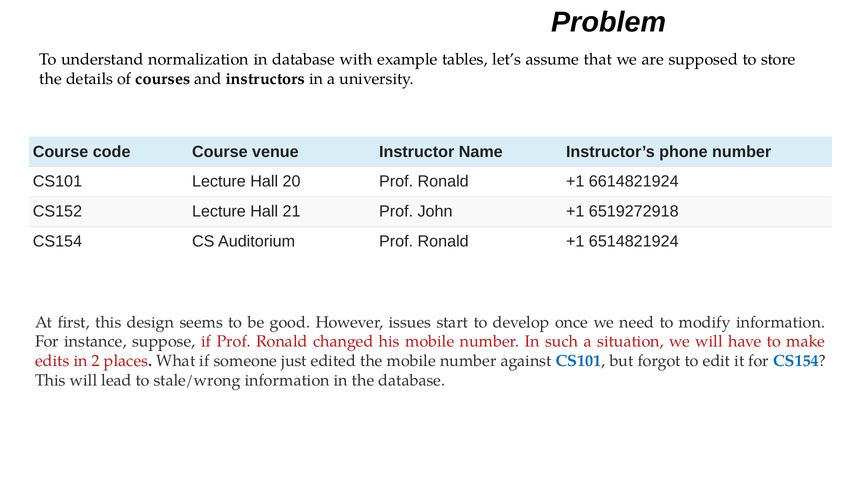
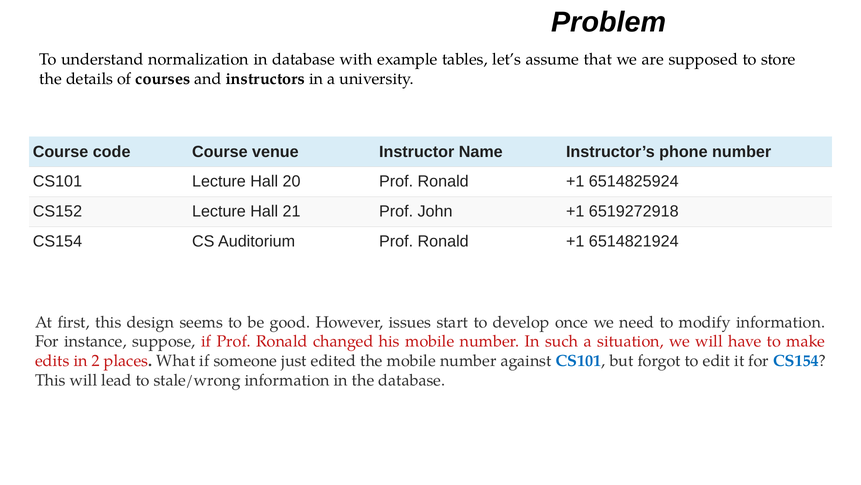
6614821924: 6614821924 -> 6514825924 (634, 181)
